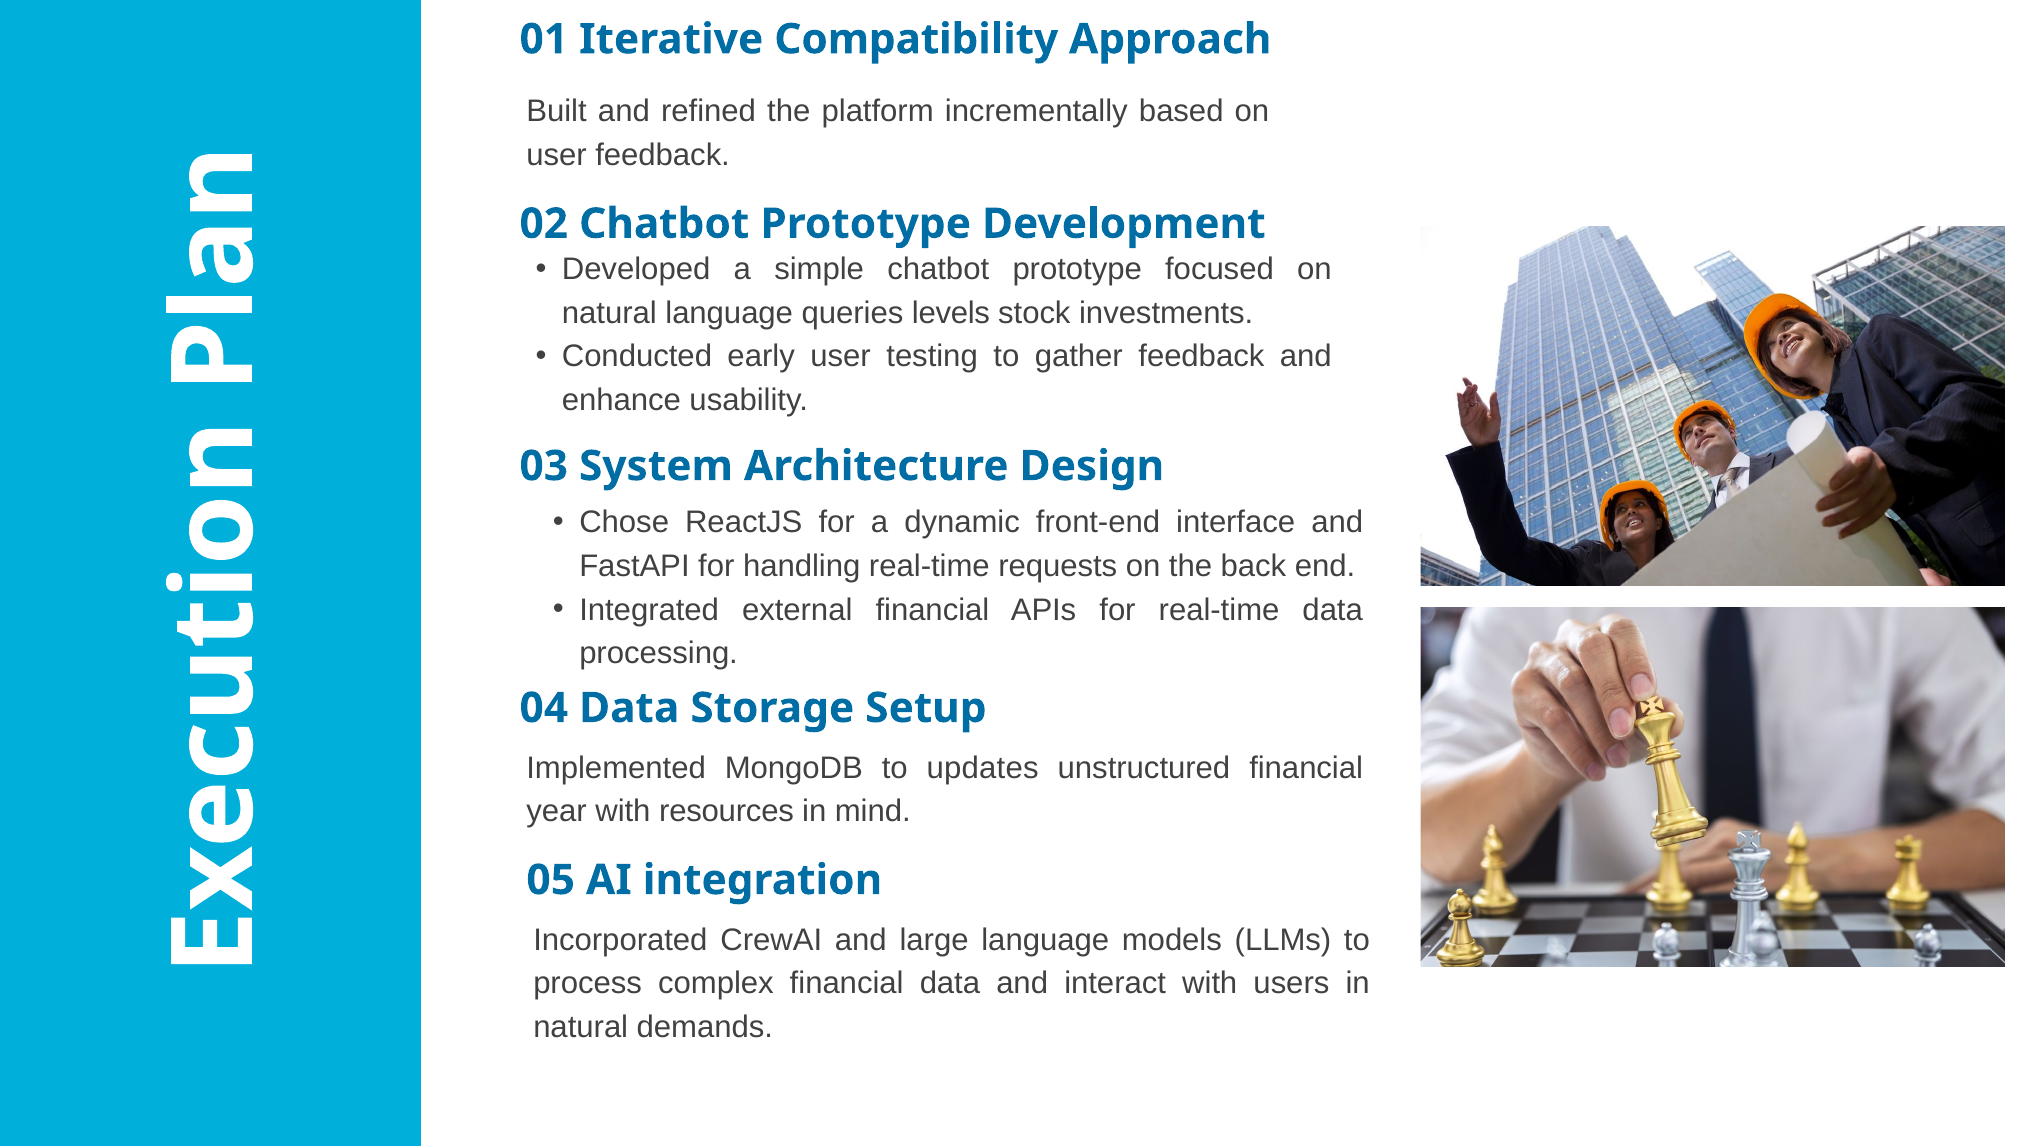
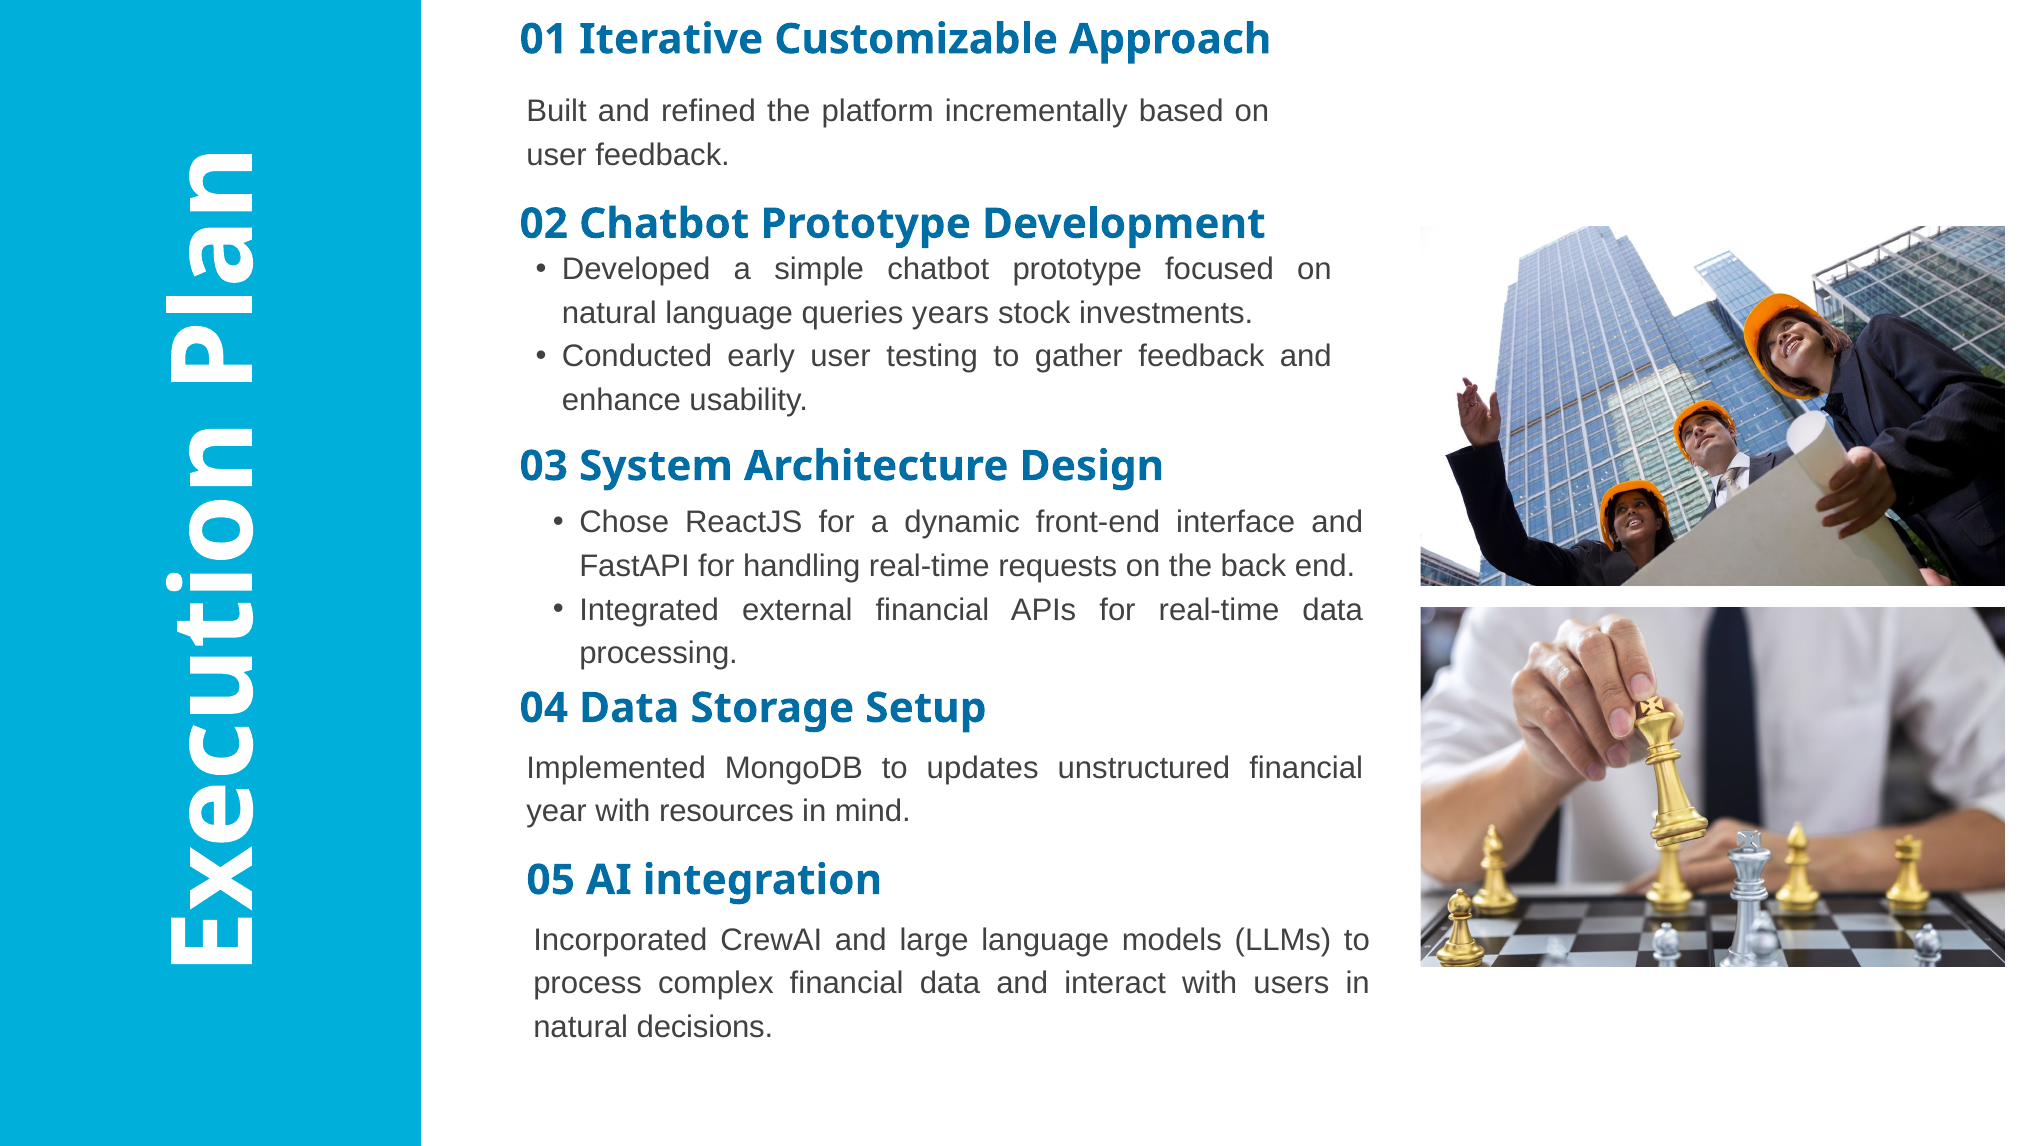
Compatibility: Compatibility -> Customizable (916, 39)
levels: levels -> years (951, 313)
demands: demands -> decisions (705, 1027)
